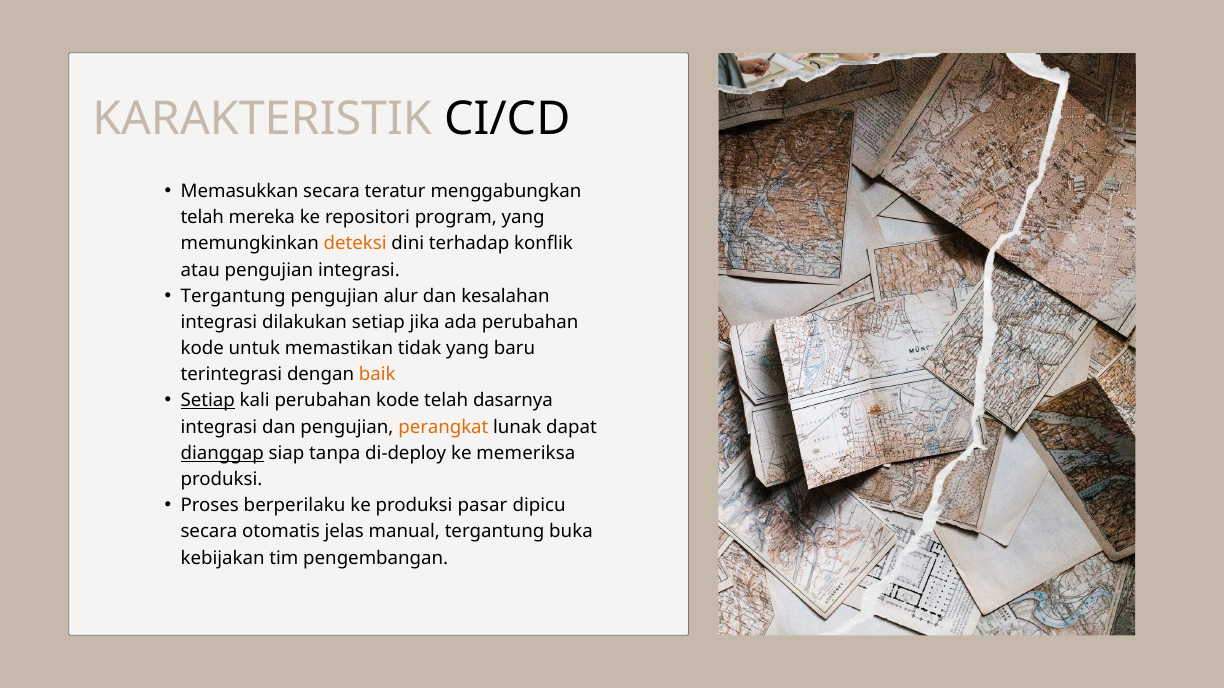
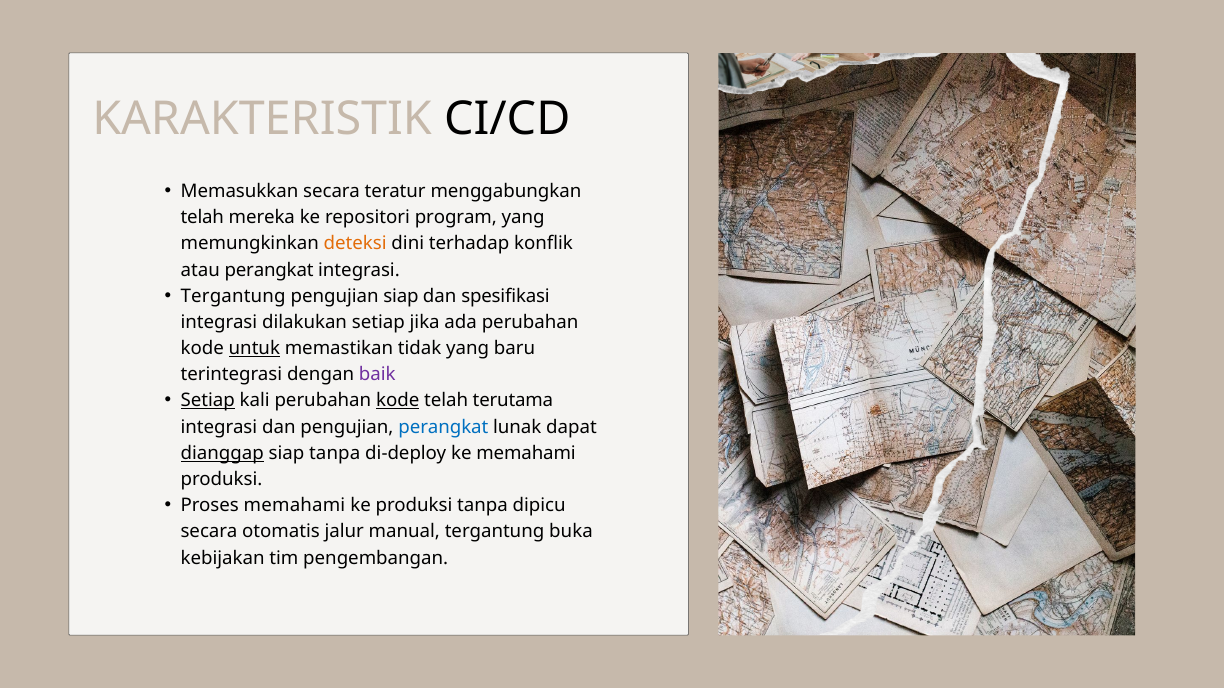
atau pengujian: pengujian -> perangkat (269, 270)
pengujian alur: alur -> siap (401, 296)
kesalahan: kesalahan -> spesifikasi (505, 296)
untuk underline: none -> present (254, 349)
baik colour: orange -> purple (377, 375)
kode underline: none -> present (398, 401)
dasarnya: dasarnya -> terutama (513, 401)
perangkat colour: orange -> blue (443, 427)
ke memeriksa: memeriksa -> memahami (526, 454)
Proses berperilaku: berperilaku -> memahami (295, 506)
produksi pasar: pasar -> tanpa (483, 506)
jelas: jelas -> jalur (344, 532)
